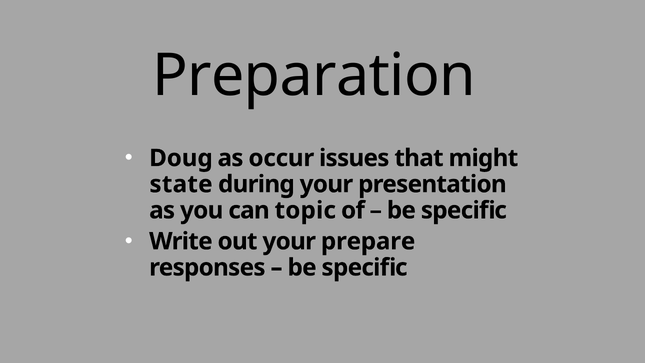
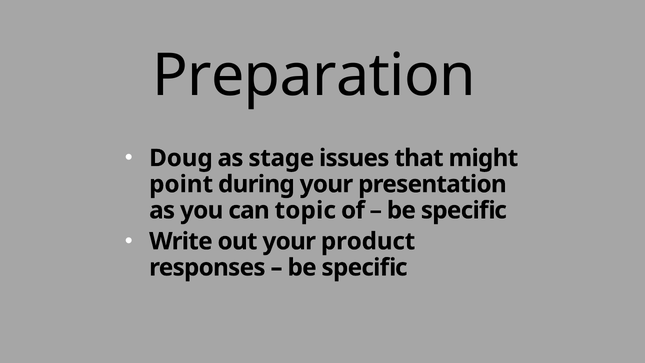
occur: occur -> stage (281, 158)
state: state -> point (181, 184)
prepare: prepare -> product (368, 241)
